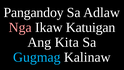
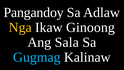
Nga colour: pink -> yellow (20, 27)
Katuigan: Katuigan -> Ginoong (90, 27)
Kita: Kita -> Sala (67, 42)
